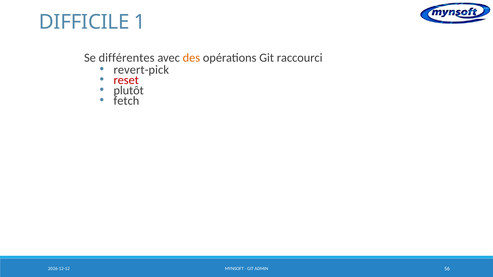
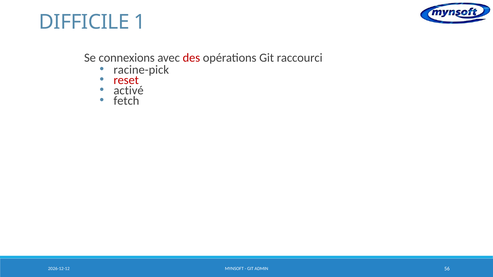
différentes: différentes -> connexions (127, 58)
des colour: orange -> red (191, 58)
revert-pick: revert-pick -> racine-pick (141, 70)
plutôt: plutôt -> activé (129, 91)
